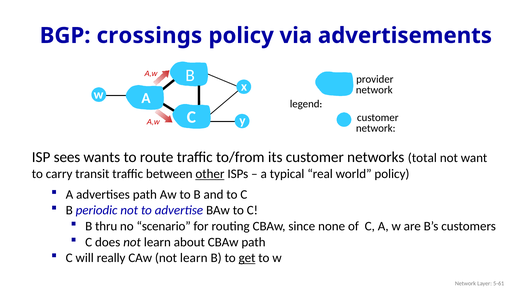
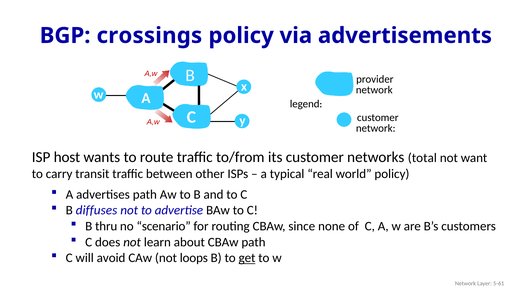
sees: sees -> host (67, 157)
other underline: present -> none (210, 174)
periodic: periodic -> diffuses (97, 210)
really: really -> avoid (111, 258)
CAw not learn: learn -> loops (194, 258)
